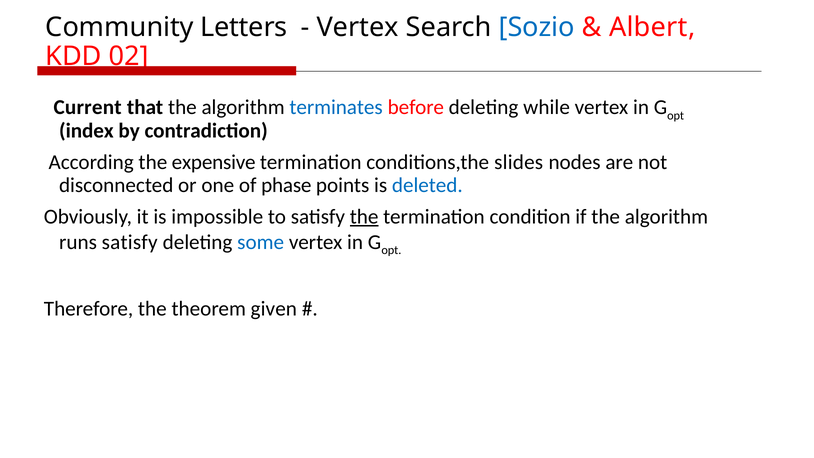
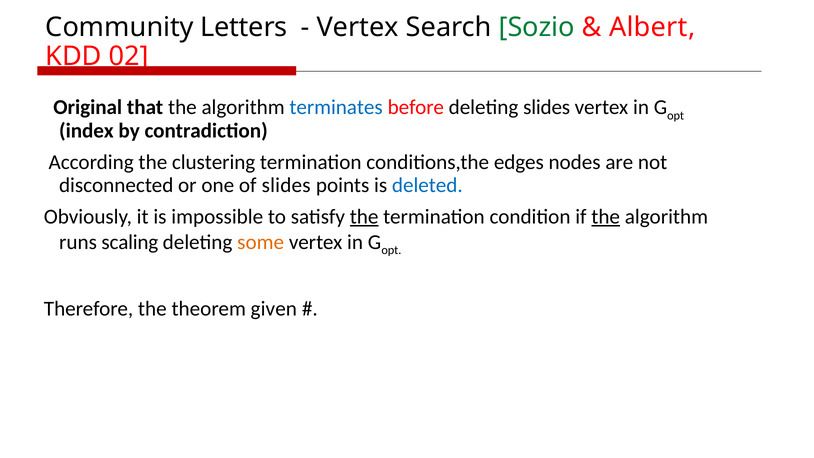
Sozio colour: blue -> green (537, 27)
Current: Current -> Original (88, 107)
deleting while: while -> slides (547, 107)
expensive: expensive -> clustering (214, 162)
slides: slides -> edges (519, 162)
of phase: phase -> slides (286, 185)
the underline: none -> present (606, 217)
runs satisfy: satisfy -> scaling (130, 242)
some colour: blue -> orange (261, 242)
